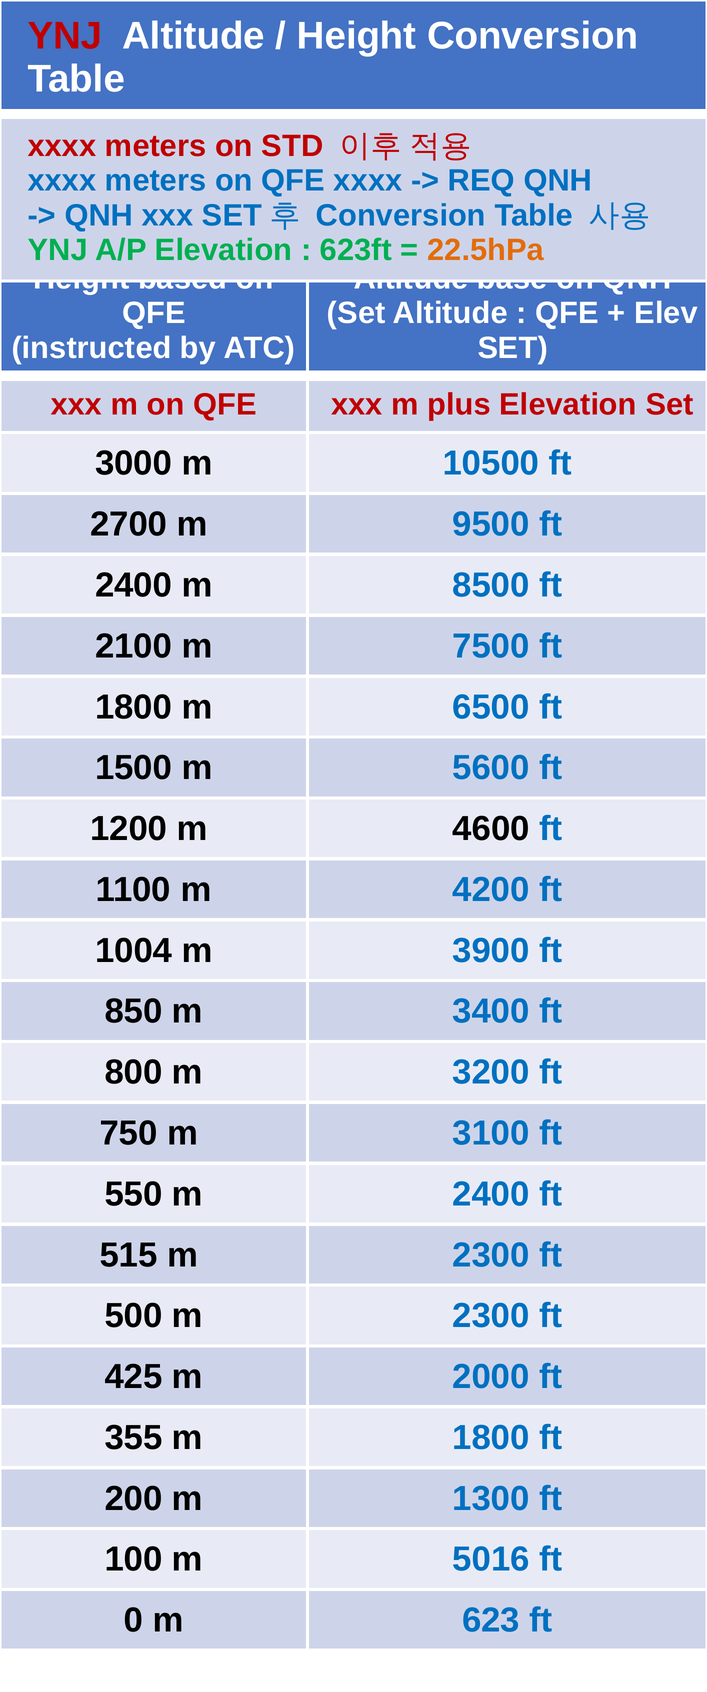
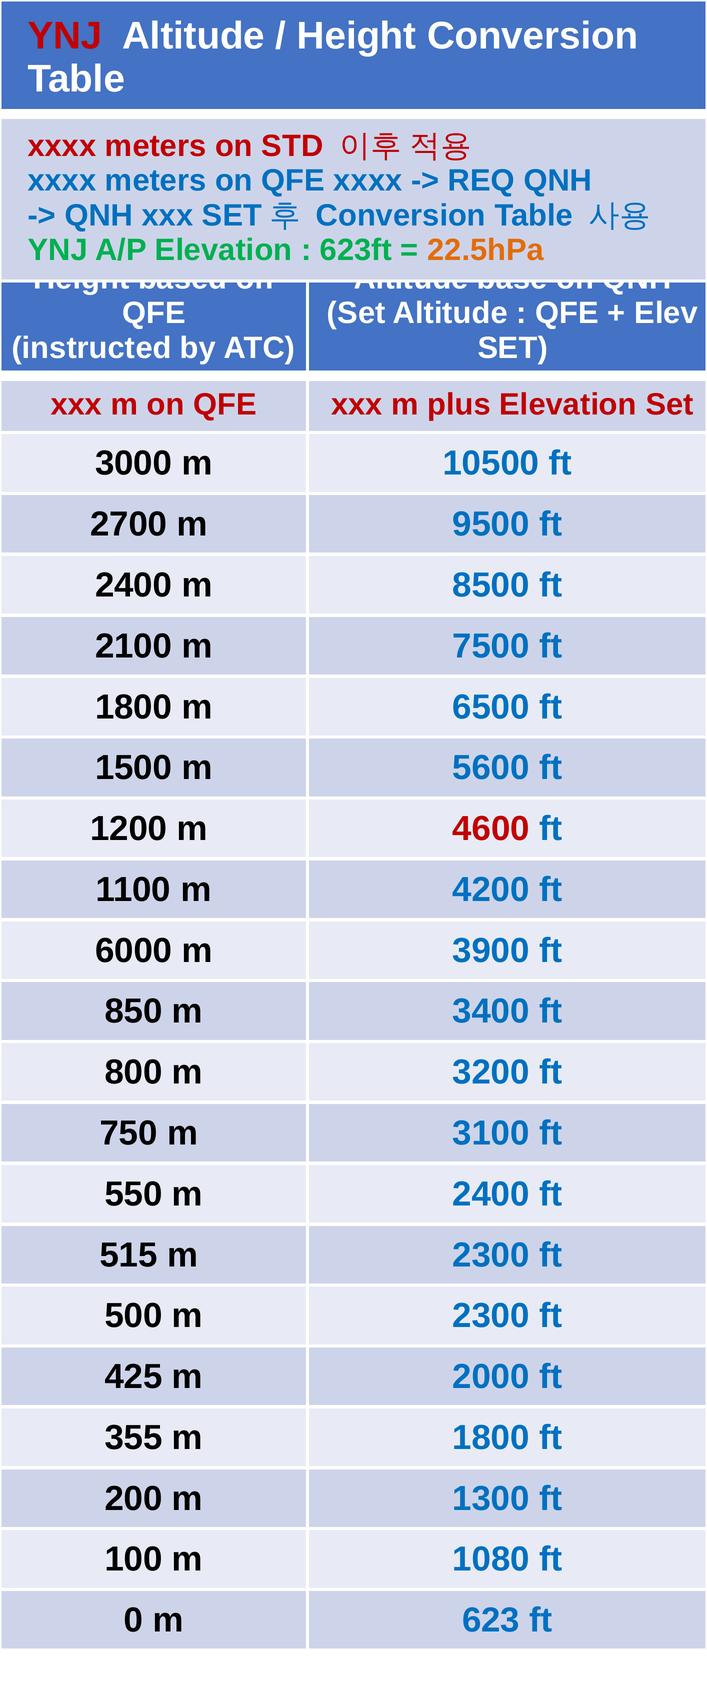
4600 colour: black -> red (491, 829)
1004: 1004 -> 6000 (134, 950)
5016: 5016 -> 1080 (491, 1559)
